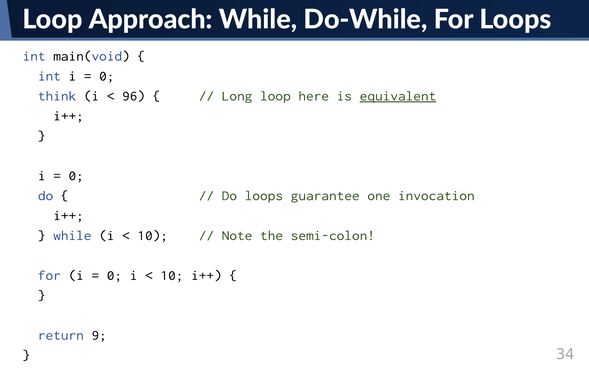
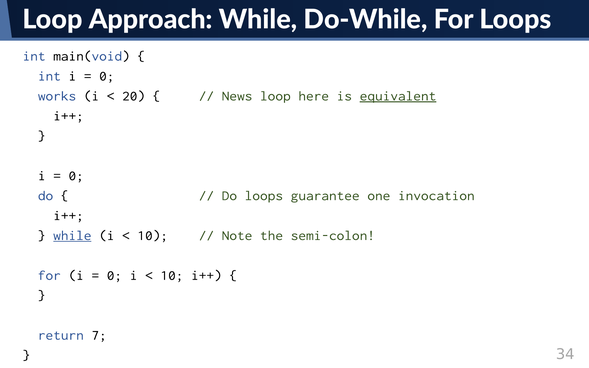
think: think -> works (57, 96)
96: 96 -> 20 (134, 96)
Long: Long -> News (237, 96)
while underline: none -> present (72, 235)
9: 9 -> 7 (99, 335)
